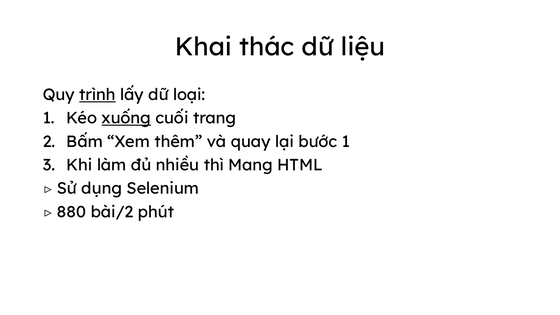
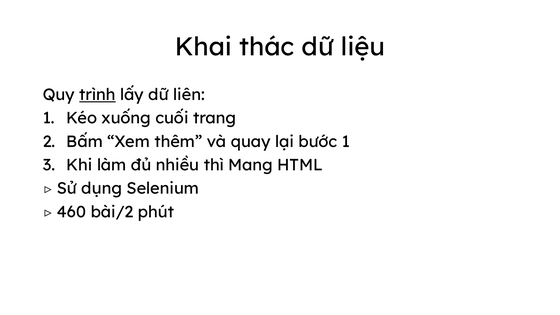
loại: loại -> liên (189, 95)
xuống underline: present -> none (126, 118)
880: 880 -> 460 (71, 212)
